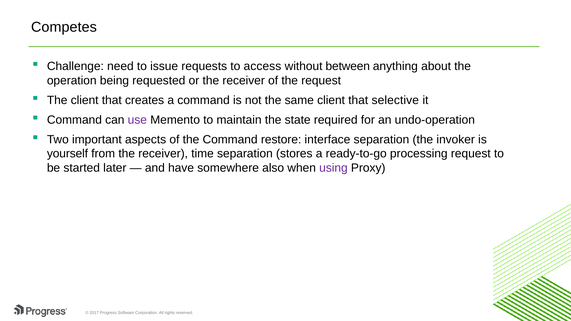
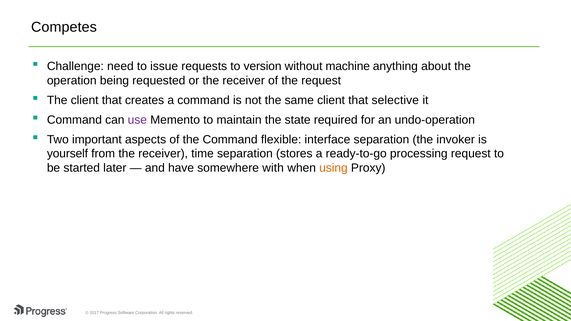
access: access -> version (263, 66)
between: between -> machine (348, 66)
restore: restore -> flexible (281, 140)
also: also -> with (273, 168)
using colour: purple -> orange (333, 168)
